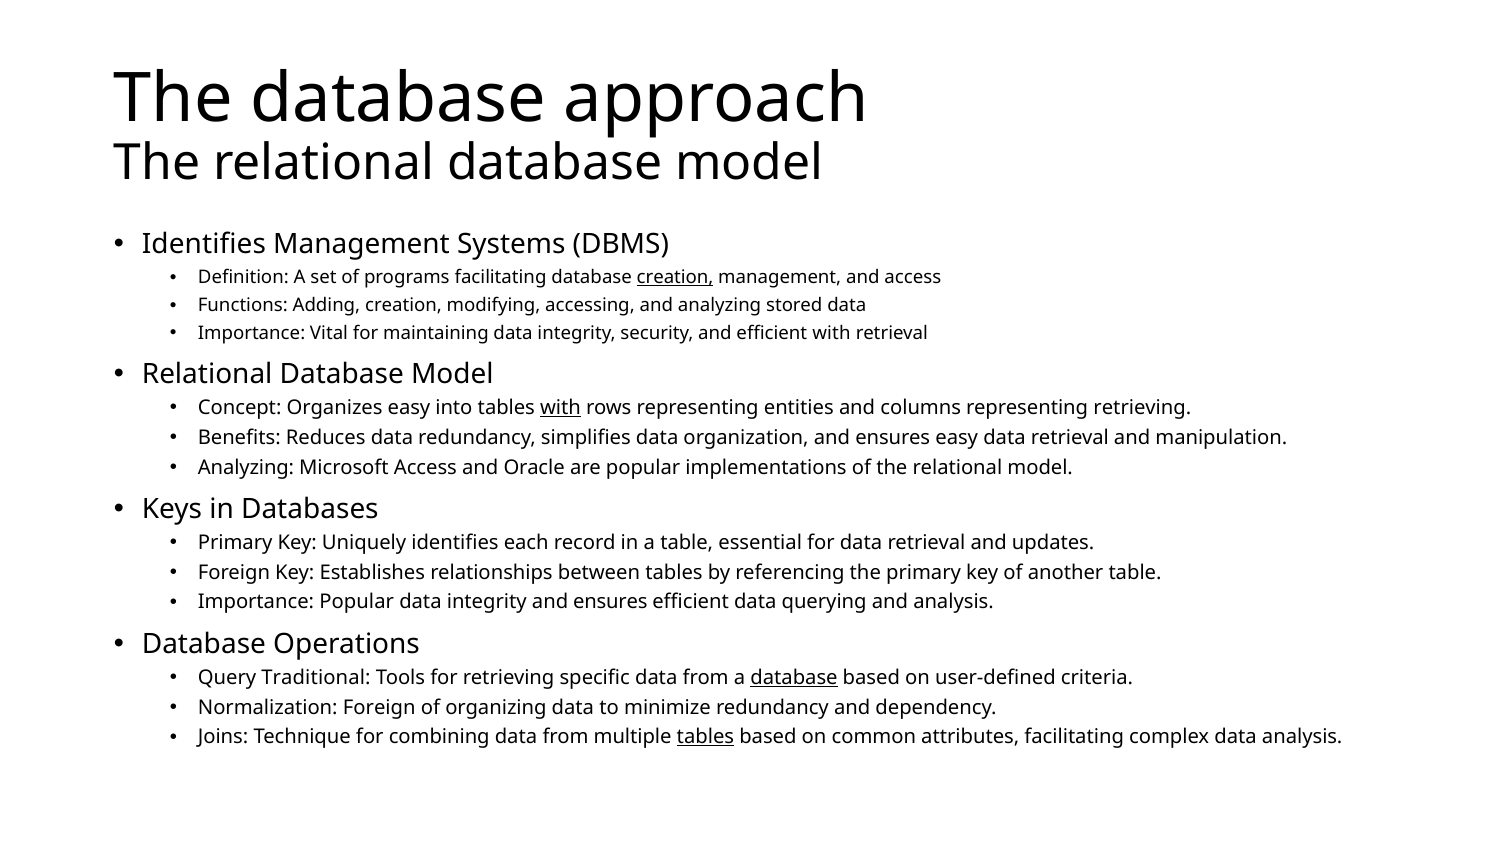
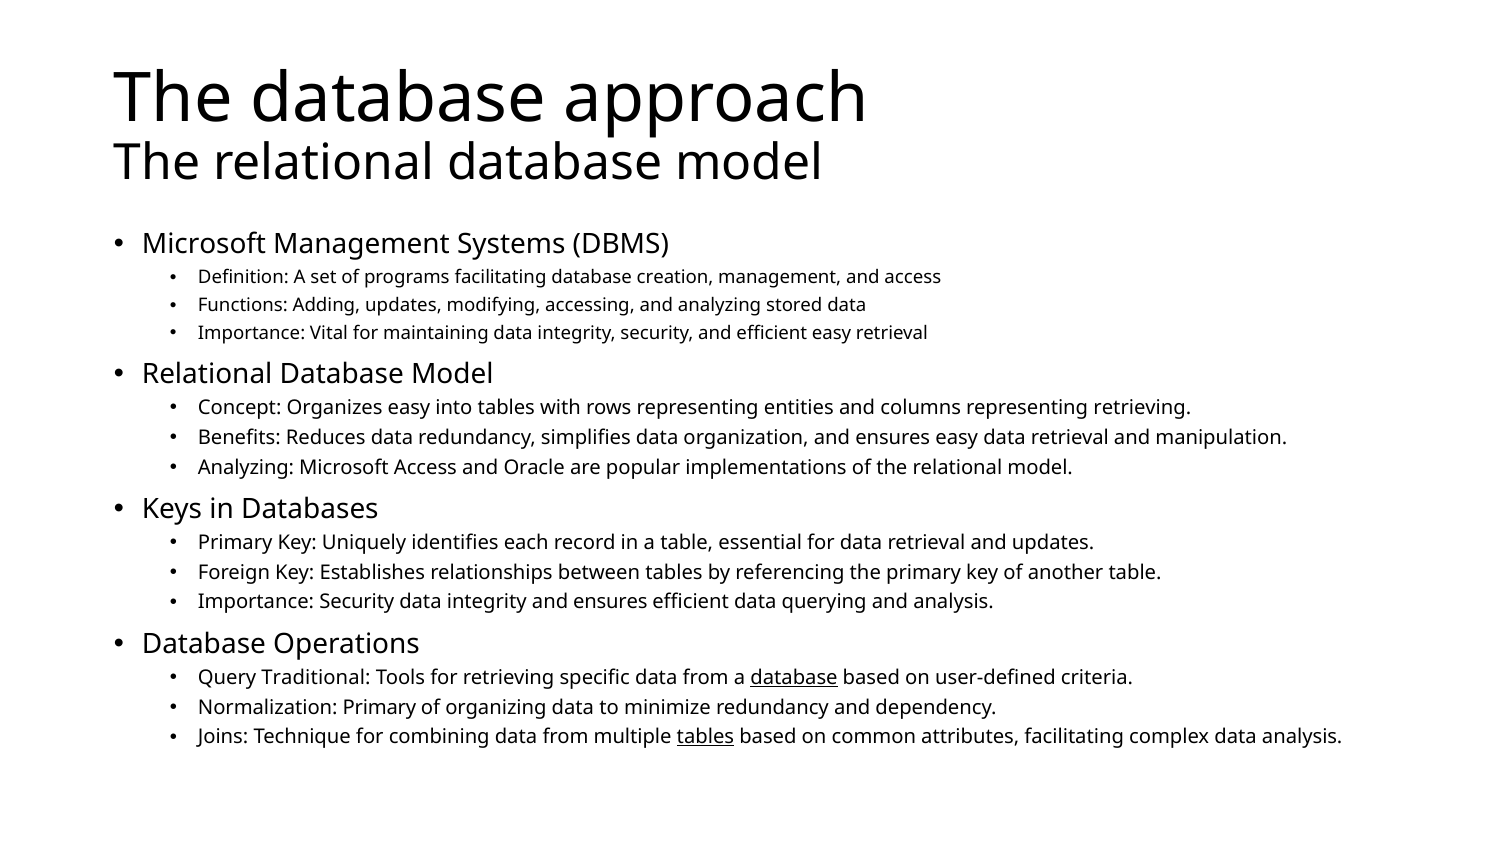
Identifies: Identifies -> Microsoft (204, 244)
creation underline: present -> none (675, 277)
Adding creation: creation -> updates (403, 305)
efficient with: with -> easy (832, 333)
with underline: present -> none (561, 408)
Importance Popular: Popular -> Security (357, 602)
Normalization Foreign: Foreign -> Primary (379, 707)
